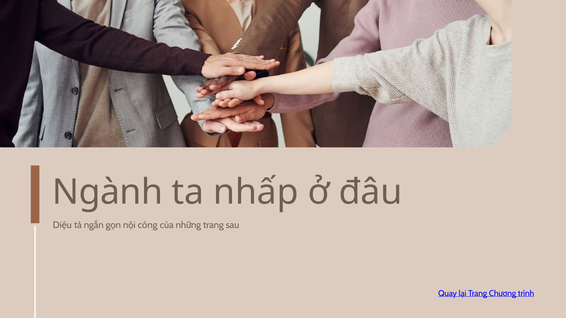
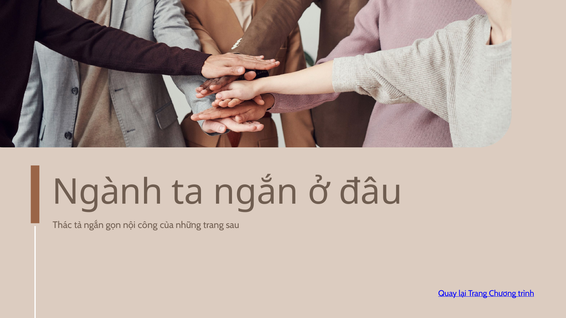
ta nhấp: nhấp -> ngắn (256, 192)
Diệu: Diệu -> Thác (62, 225)
